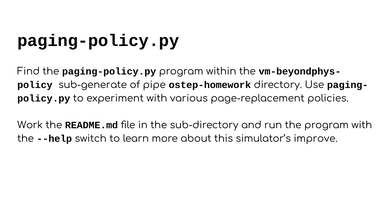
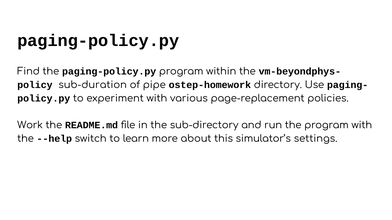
sub-generate: sub-generate -> sub-duration (93, 85)
improve: improve -> settings (316, 139)
